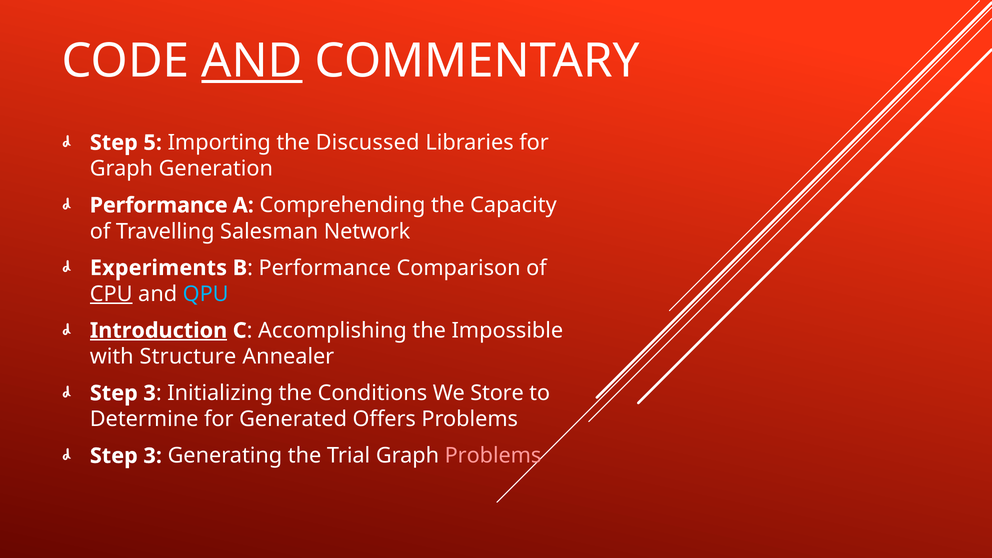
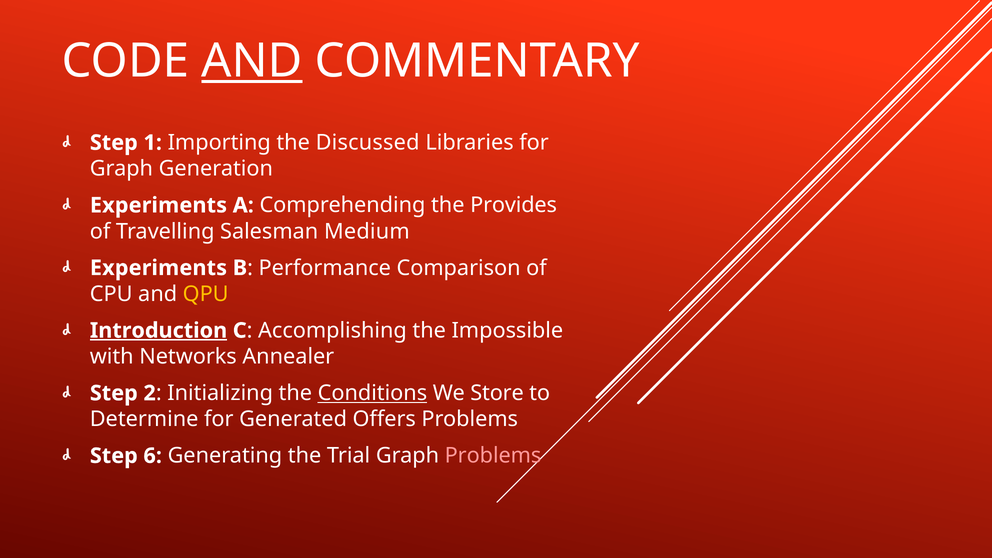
5: 5 -> 1 (153, 143)
Performance: Performance -> Experiments (158, 205)
Capacity: Capacity -> Provides (514, 205)
Network: Network -> Medium (367, 231)
CPU underline: present -> none (111, 294)
QPU colour: light blue -> yellow (206, 294)
Structure: Structure -> Networks (188, 357)
3: 3 -> 2 (150, 393)
Conditions underline: none -> present (372, 393)
3: 3 -> 6 (153, 456)
